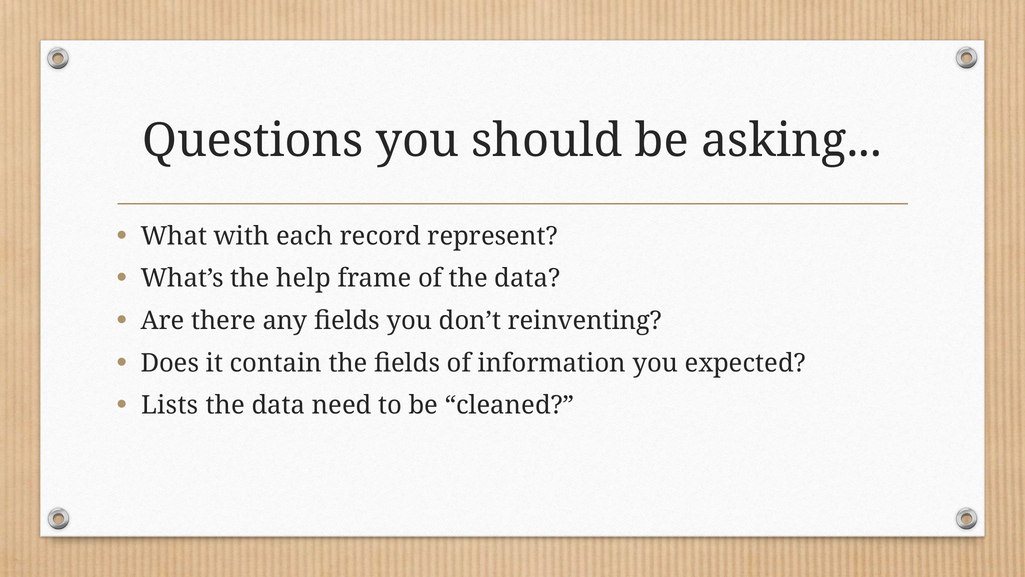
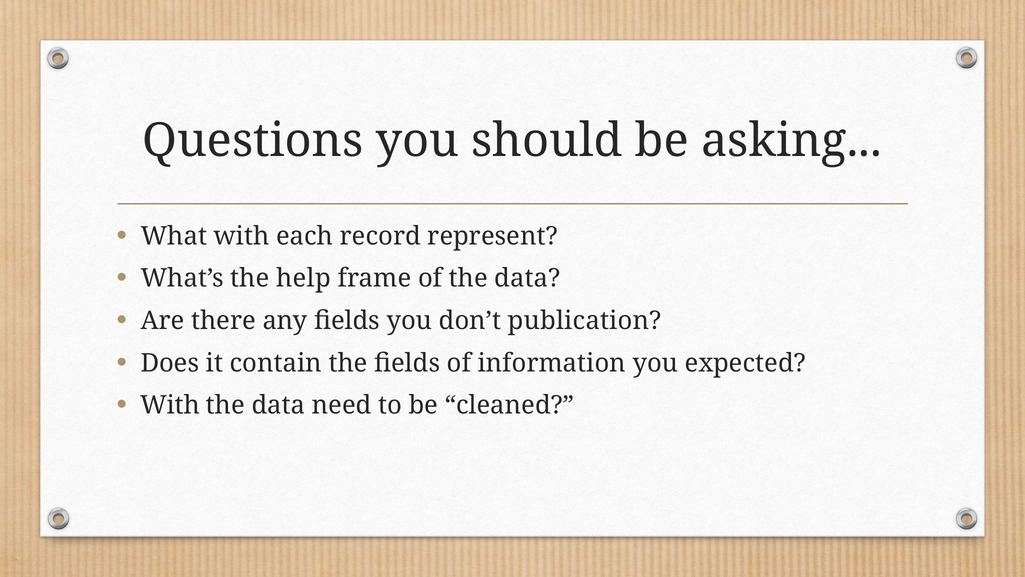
reinventing: reinventing -> publication (585, 321)
Lists: Lists -> With (170, 405)
